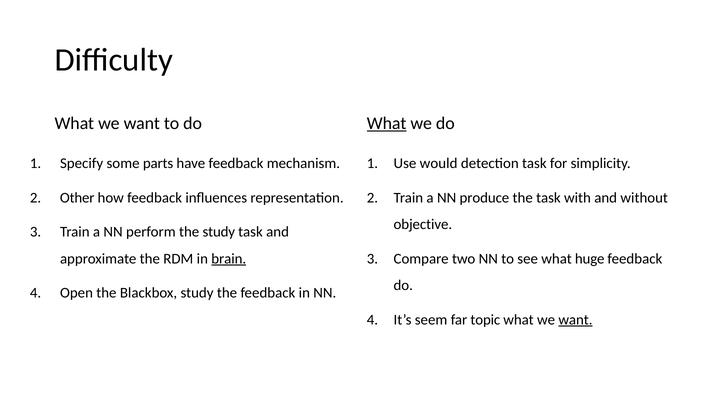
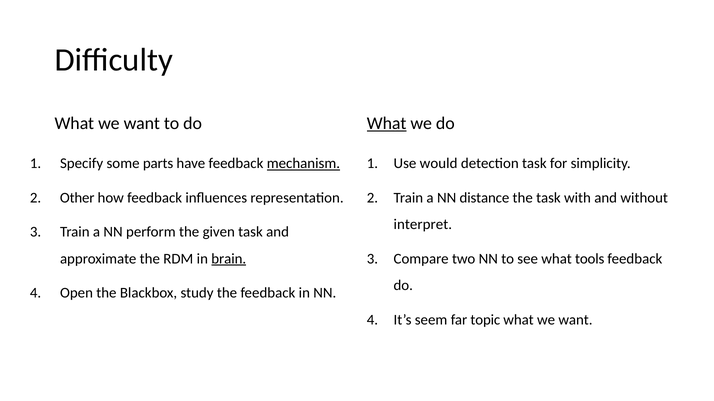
mechanism underline: none -> present (303, 164)
produce: produce -> distance (484, 198)
objective: objective -> interpret (423, 225)
the study: study -> given (219, 232)
huge: huge -> tools (590, 259)
want underline: present -> none (575, 320)
